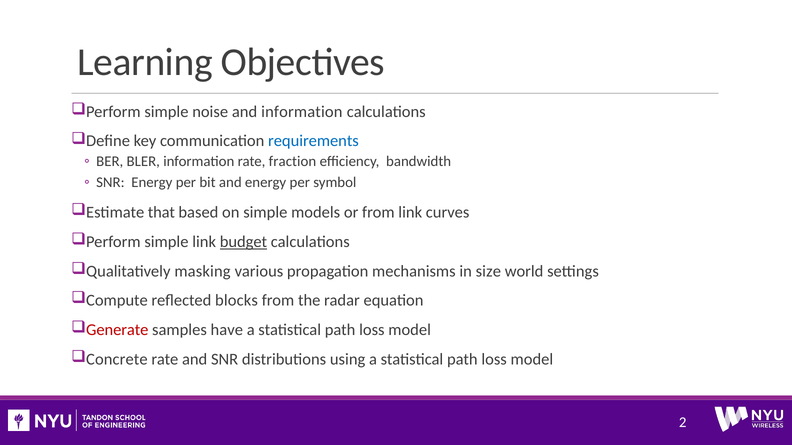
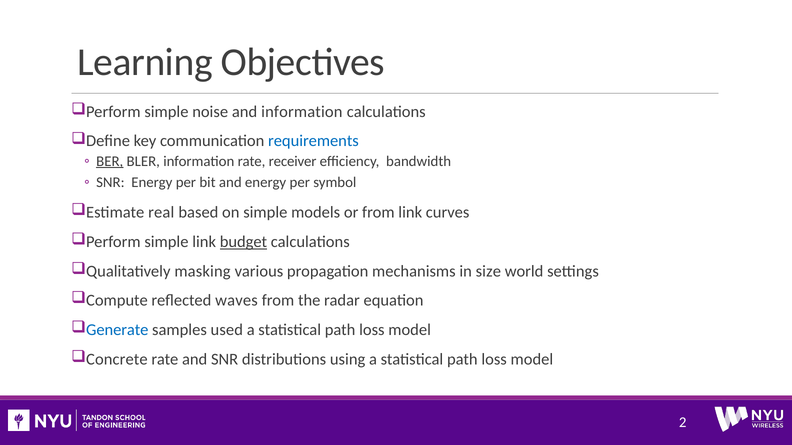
BER underline: none -> present (110, 161)
fraction: fraction -> receiver (293, 161)
that: that -> real (161, 213)
blocks: blocks -> waves (236, 301)
Generate colour: red -> blue (117, 330)
have: have -> used (227, 330)
